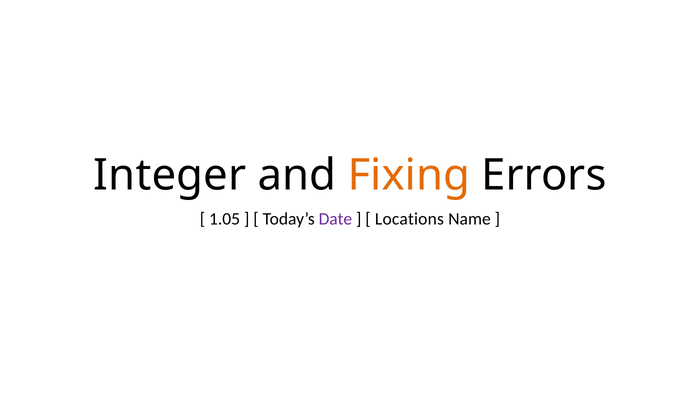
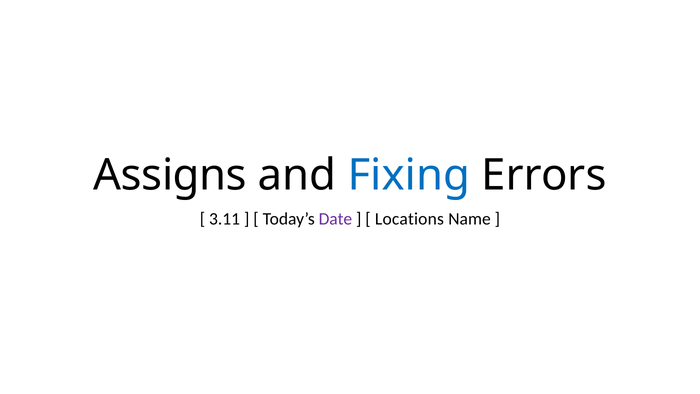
Integer: Integer -> Assigns (170, 175)
Fixing colour: orange -> blue (409, 175)
1.05: 1.05 -> 3.11 (225, 219)
